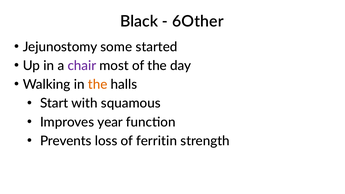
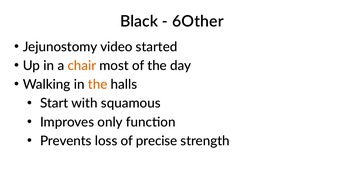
some: some -> video (116, 47)
chair colour: purple -> orange (82, 66)
year: year -> only (110, 122)
ferritin: ferritin -> precise (157, 141)
